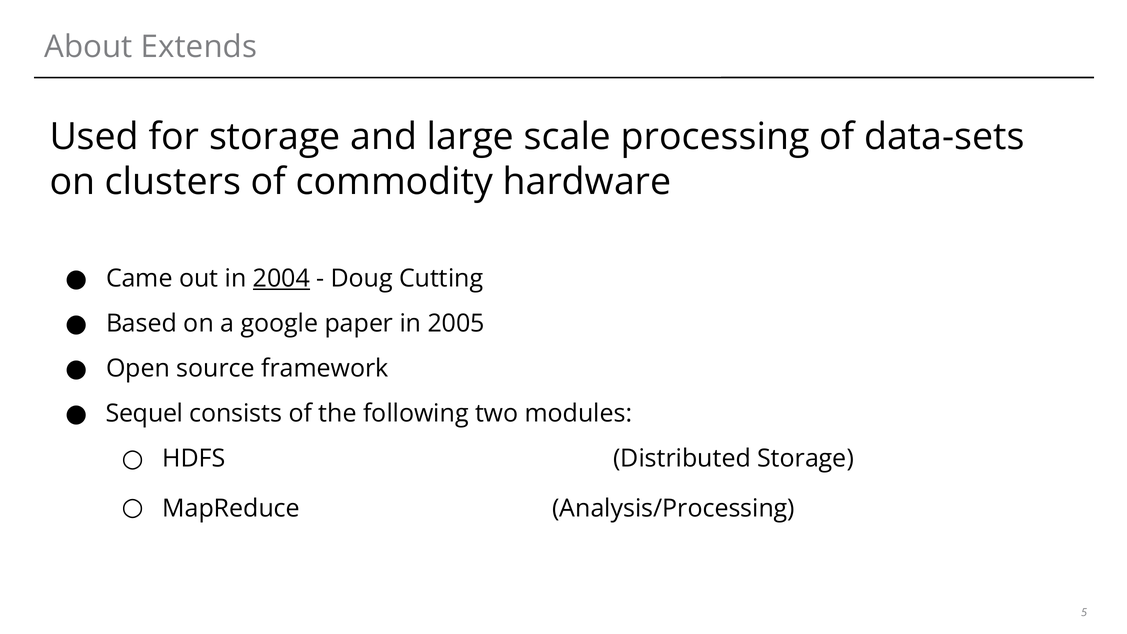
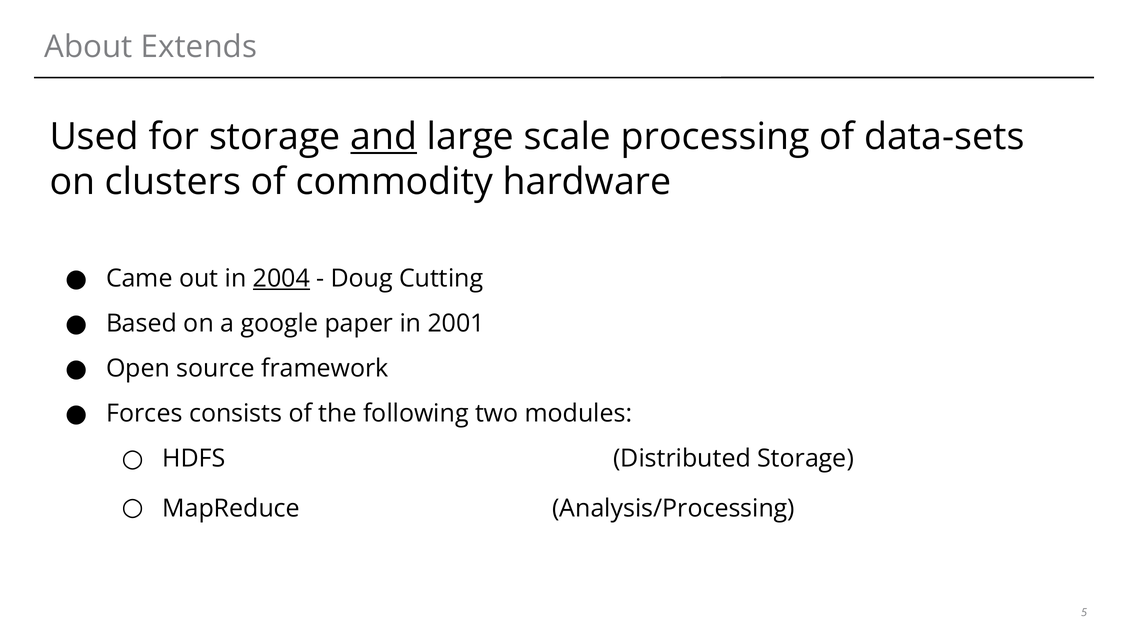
and underline: none -> present (384, 137)
2005: 2005 -> 2001 (456, 324)
Sequel: Sequel -> Forces (144, 414)
